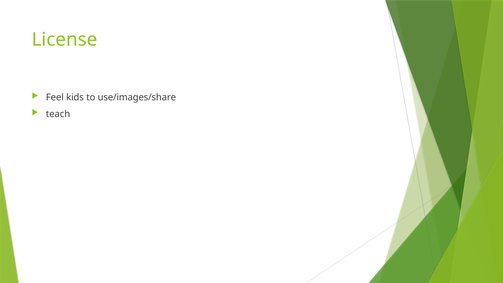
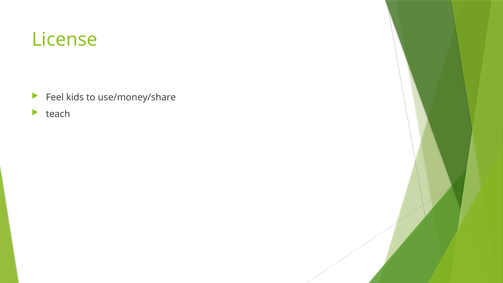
use/images/share: use/images/share -> use/money/share (137, 97)
